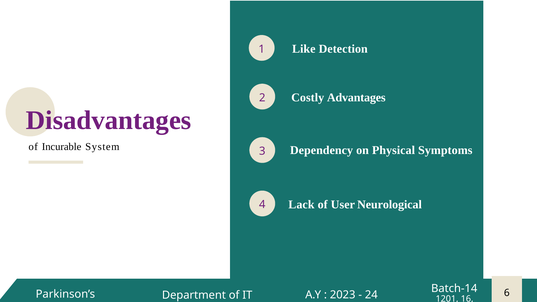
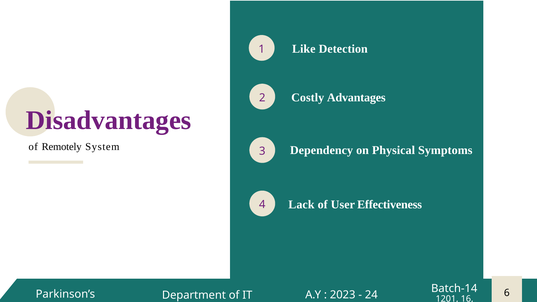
Incurable: Incurable -> Remotely (62, 147)
Neurological: Neurological -> Effectiveness (390, 205)
